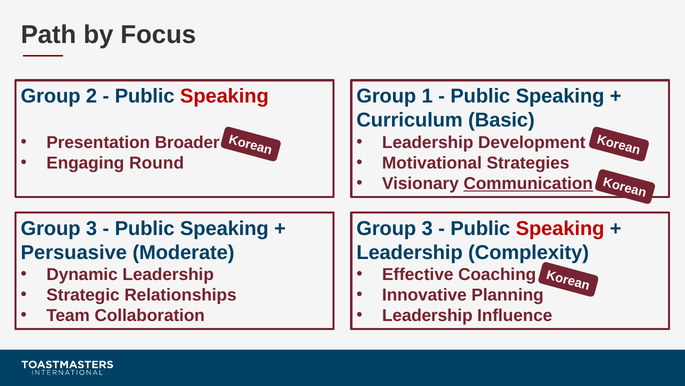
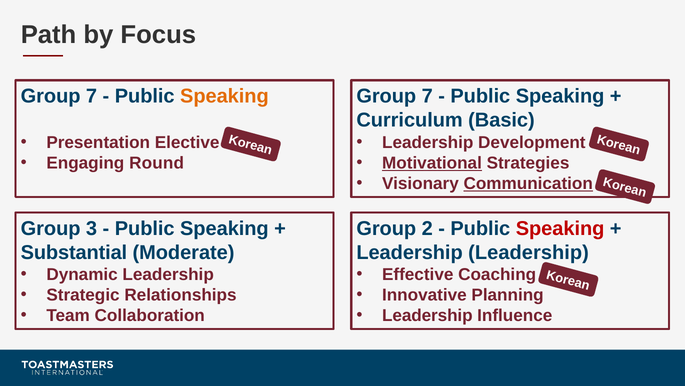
2: 2 -> 7 (92, 96)
Speaking colour: red -> orange (224, 96)
1: 1 -> 7 (427, 96)
Broader: Broader -> Elective (187, 142)
Motivational underline: none -> present (432, 163)
3: 3 -> 2 (427, 228)
Persuasive: Persuasive -> Substantial (74, 252)
Leadership Complexity: Complexity -> Leadership (529, 252)
